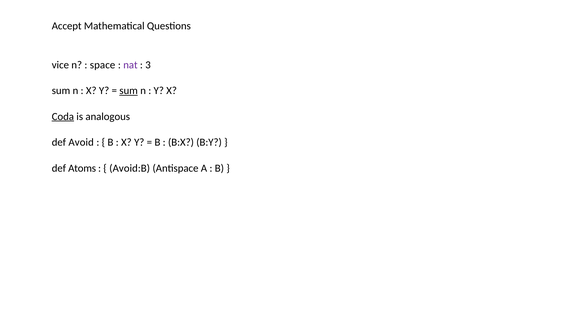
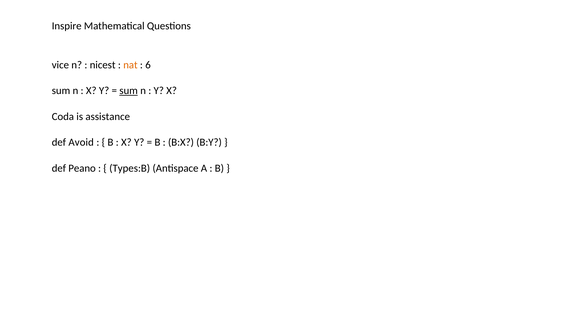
Accept: Accept -> Inspire (67, 26)
space: space -> nicest (103, 65)
nat colour: purple -> orange (130, 65)
3: 3 -> 6 (148, 65)
Coda underline: present -> none (63, 116)
analogous: analogous -> assistance (108, 116)
Atoms: Atoms -> Peano (82, 168)
Avoid:B: Avoid:B -> Types:B (130, 168)
